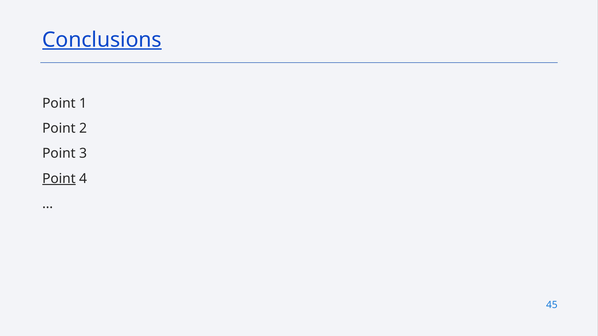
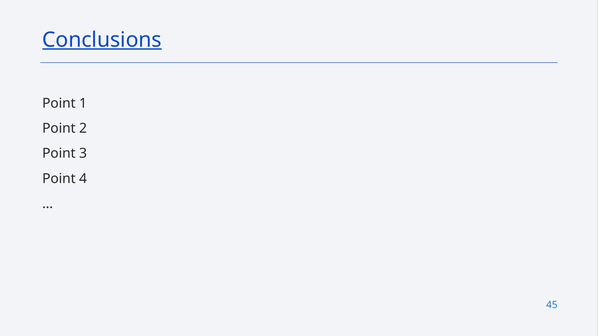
Point underline: present -> none (59, 179)
